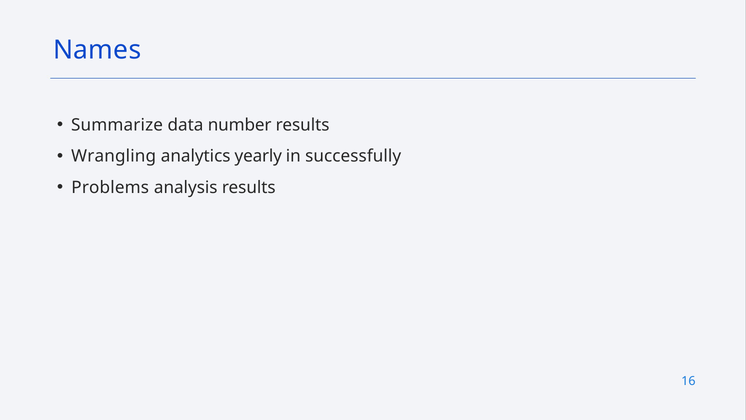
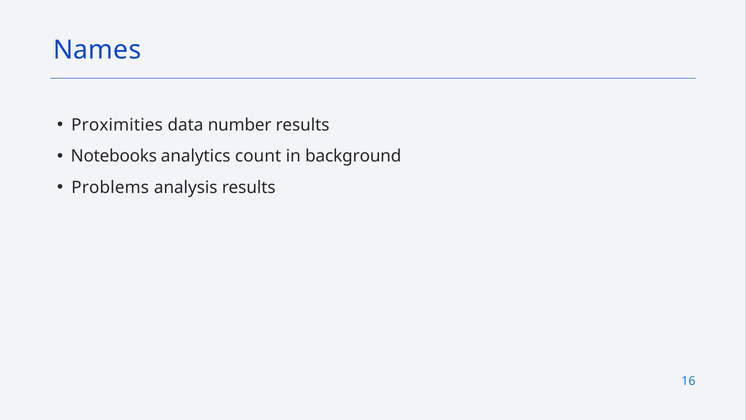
Summarize: Summarize -> Proximities (117, 125)
Wrangling: Wrangling -> Notebooks (114, 156)
yearly: yearly -> count (258, 156)
successfully: successfully -> background (353, 156)
